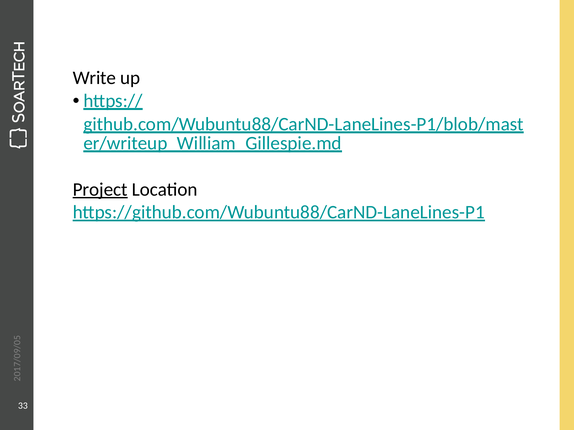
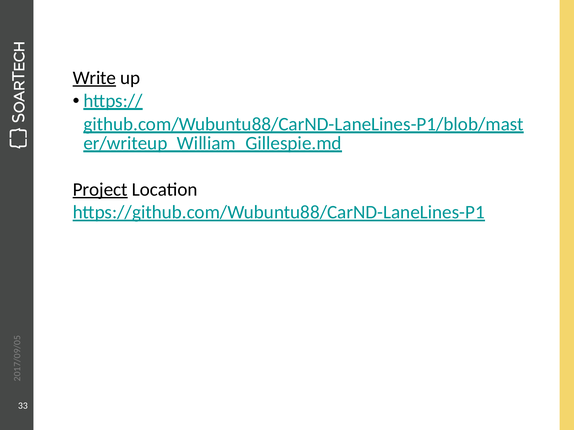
Write underline: none -> present (94, 78)
